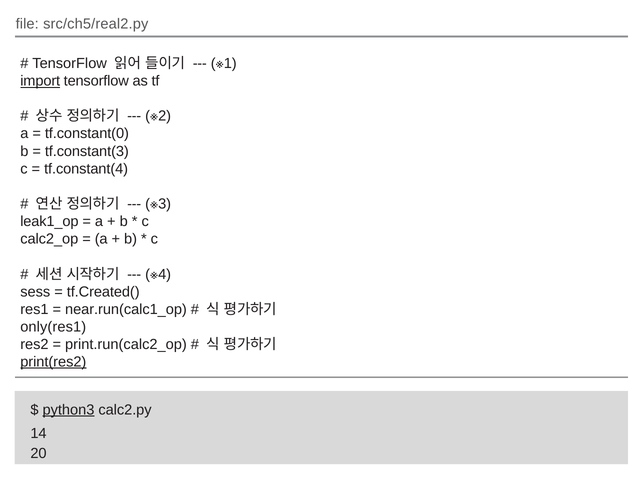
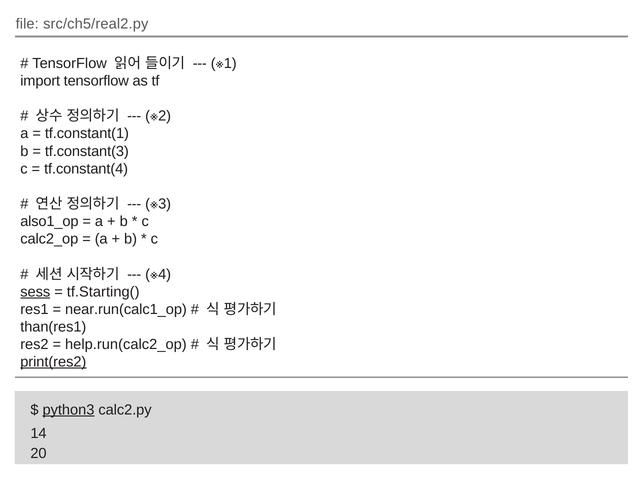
import underline: present -> none (40, 81)
tf.constant(0: tf.constant(0 -> tf.constant(1 (87, 134)
leak1_op: leak1_op -> also1_op (49, 222)
sess underline: none -> present (35, 292)
tf.Created(: tf.Created( -> tf.Starting( (103, 292)
only(res1: only(res1 -> than(res1 (53, 327)
print.run(calc2_op: print.run(calc2_op -> help.run(calc2_op (126, 345)
